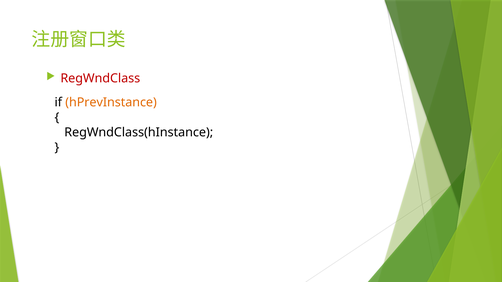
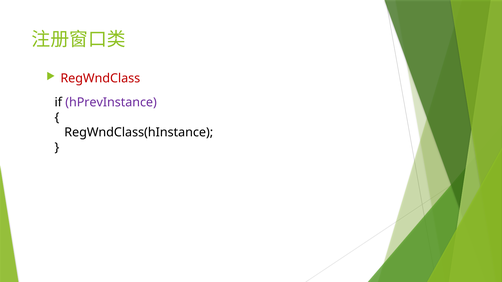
hPrevInstance colour: orange -> purple (111, 102)
